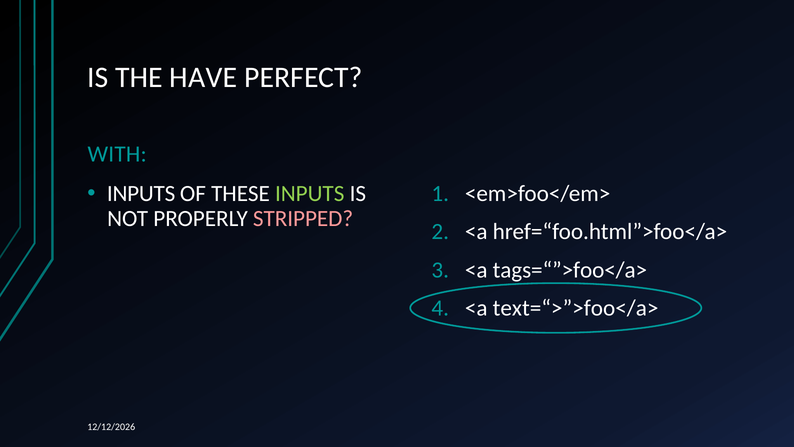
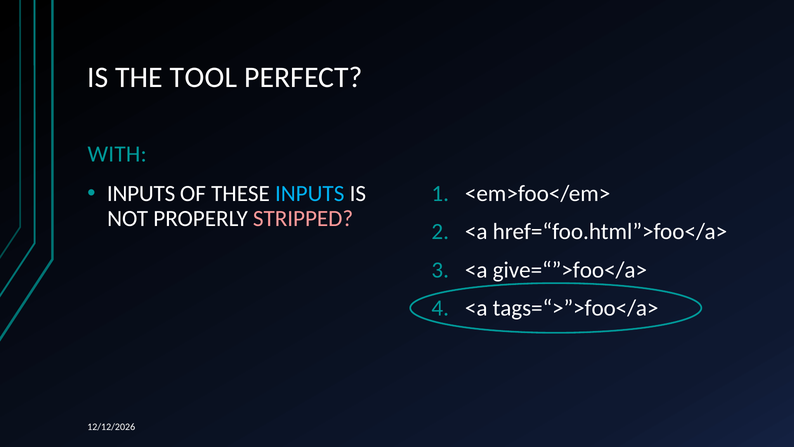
HAVE: HAVE -> TOOL (203, 77)
INPUTS colour: light green -> light blue (310, 193)
tags=“”>foo</a>: tags=“”>foo</a> -> give=“”>foo</a> (570, 270)
text=“>”>foo</a>: text=“>”>foo</a> -> tags=“>”>foo</a> (576, 308)
